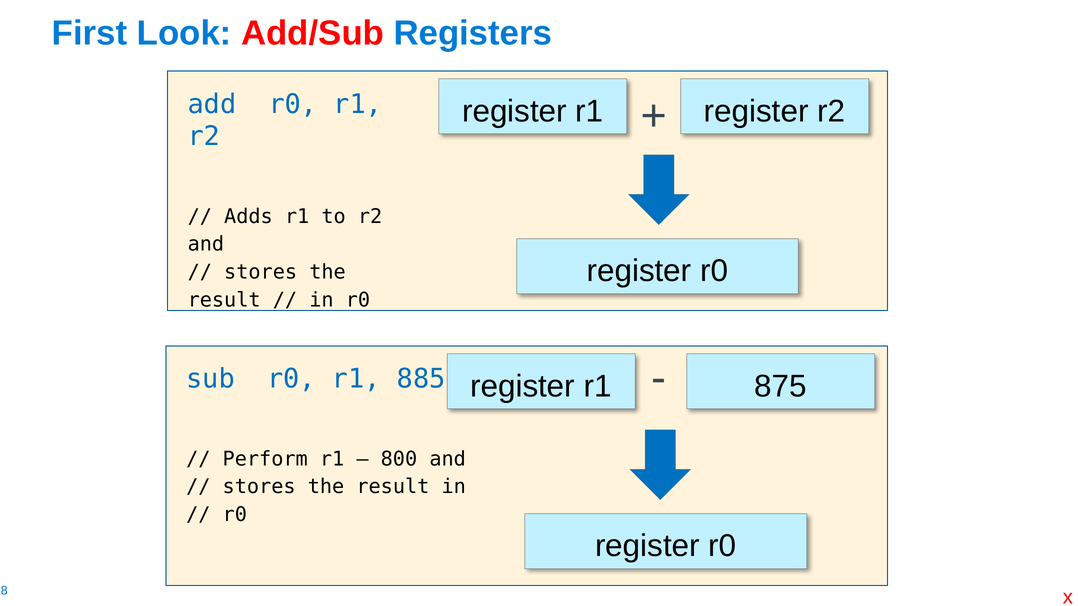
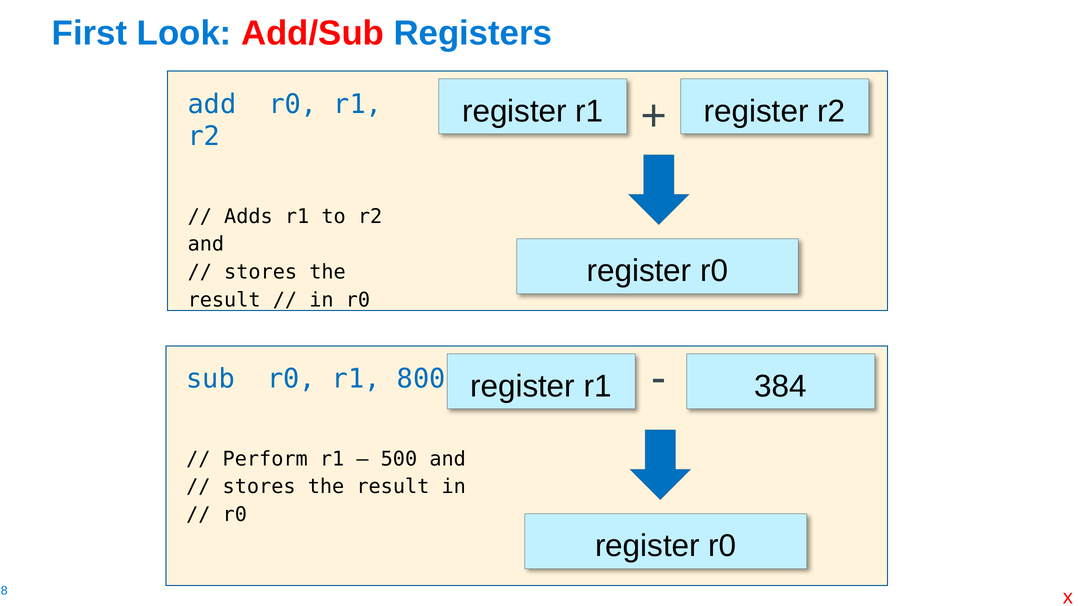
885: 885 -> 800 (421, 379)
875: 875 -> 384 (780, 387)
800: 800 -> 500 (399, 459)
